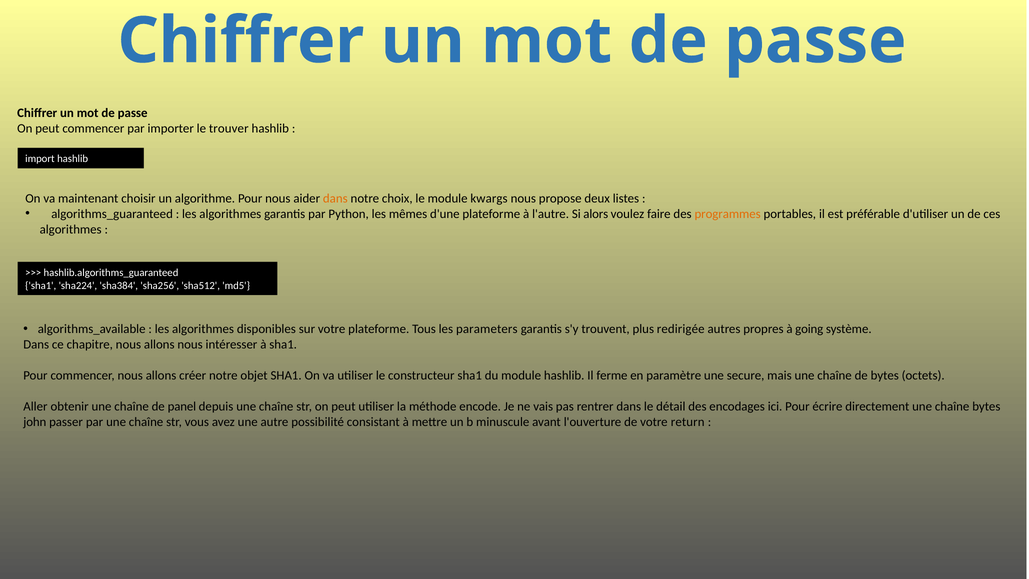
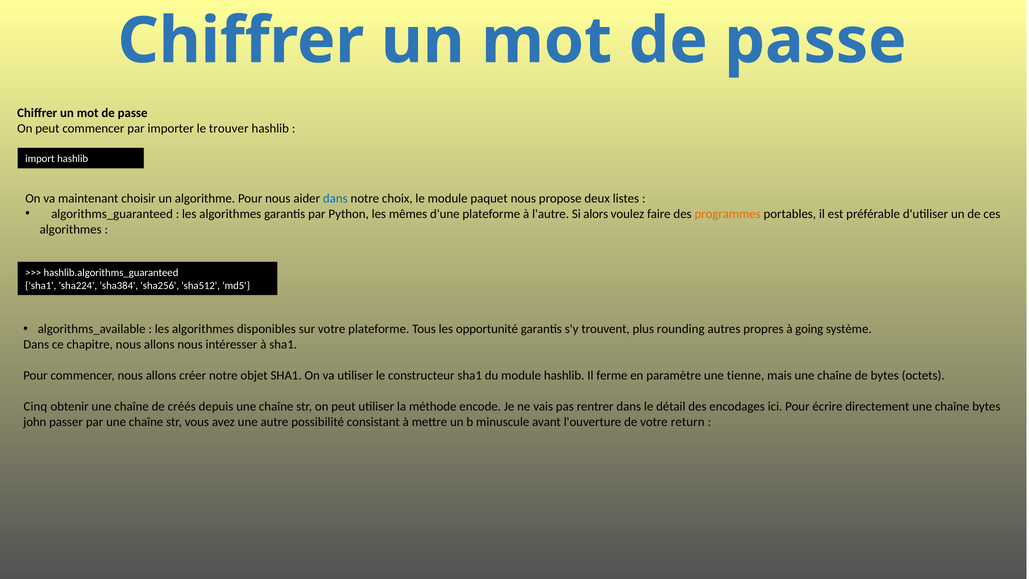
dans colour: orange -> blue (335, 198)
kwargs: kwargs -> paquet (489, 198)
parameters: parameters -> opportunité (487, 329)
redirigée: redirigée -> rounding (681, 329)
secure: secure -> tienne (746, 375)
Aller: Aller -> Cinq (35, 406)
panel: panel -> créés (182, 406)
